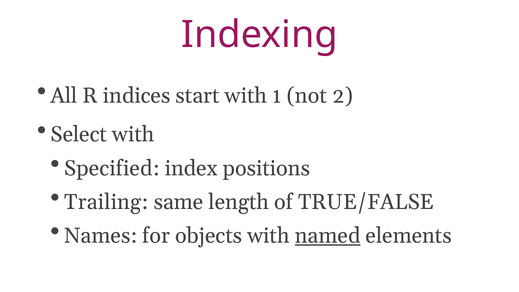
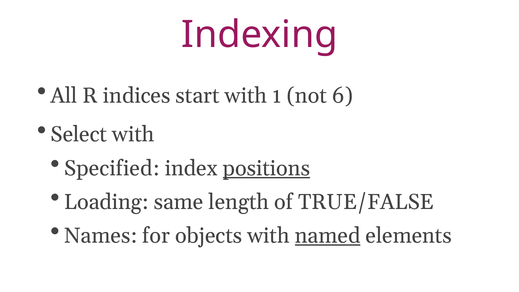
2: 2 -> 6 (343, 96)
positions underline: none -> present (266, 168)
Trailing: Trailing -> Loading (106, 202)
